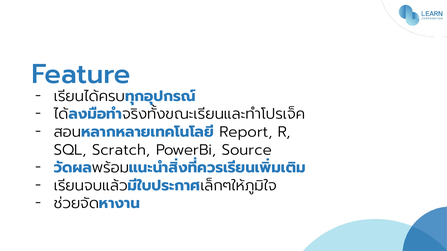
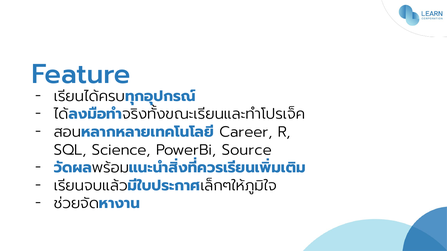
Report: Report -> Career (246, 132)
Scratch: Scratch -> Science (121, 150)
